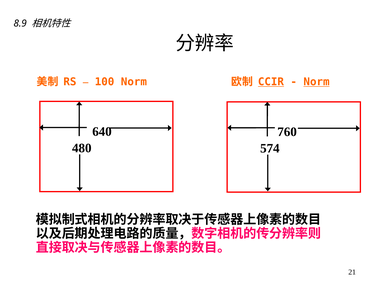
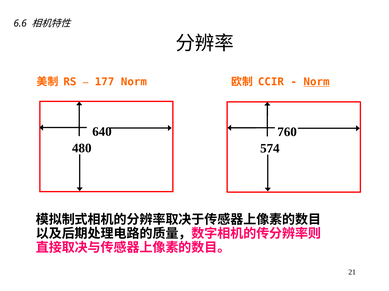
8.9: 8.9 -> 6.6 (20, 23)
100: 100 -> 177 (105, 82)
CCIR underline: present -> none (271, 82)
